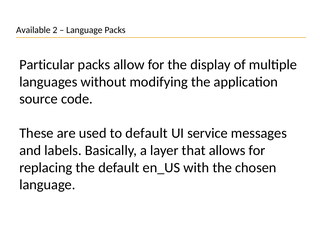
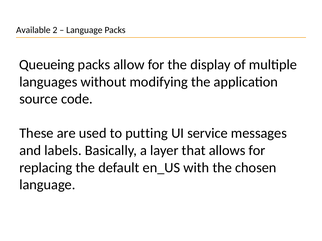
Particular: Particular -> Queueing (47, 65)
to default: default -> putting (147, 134)
